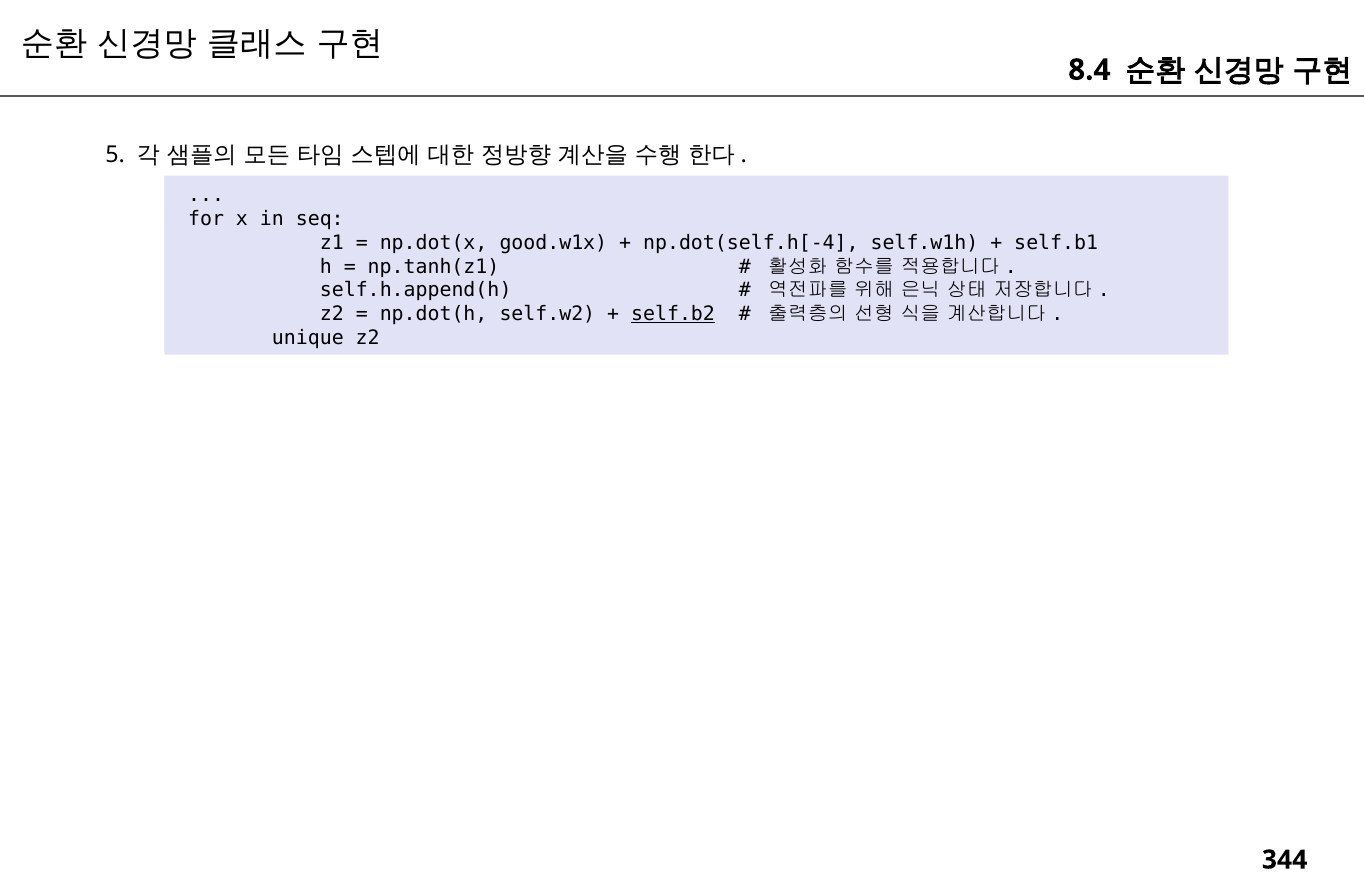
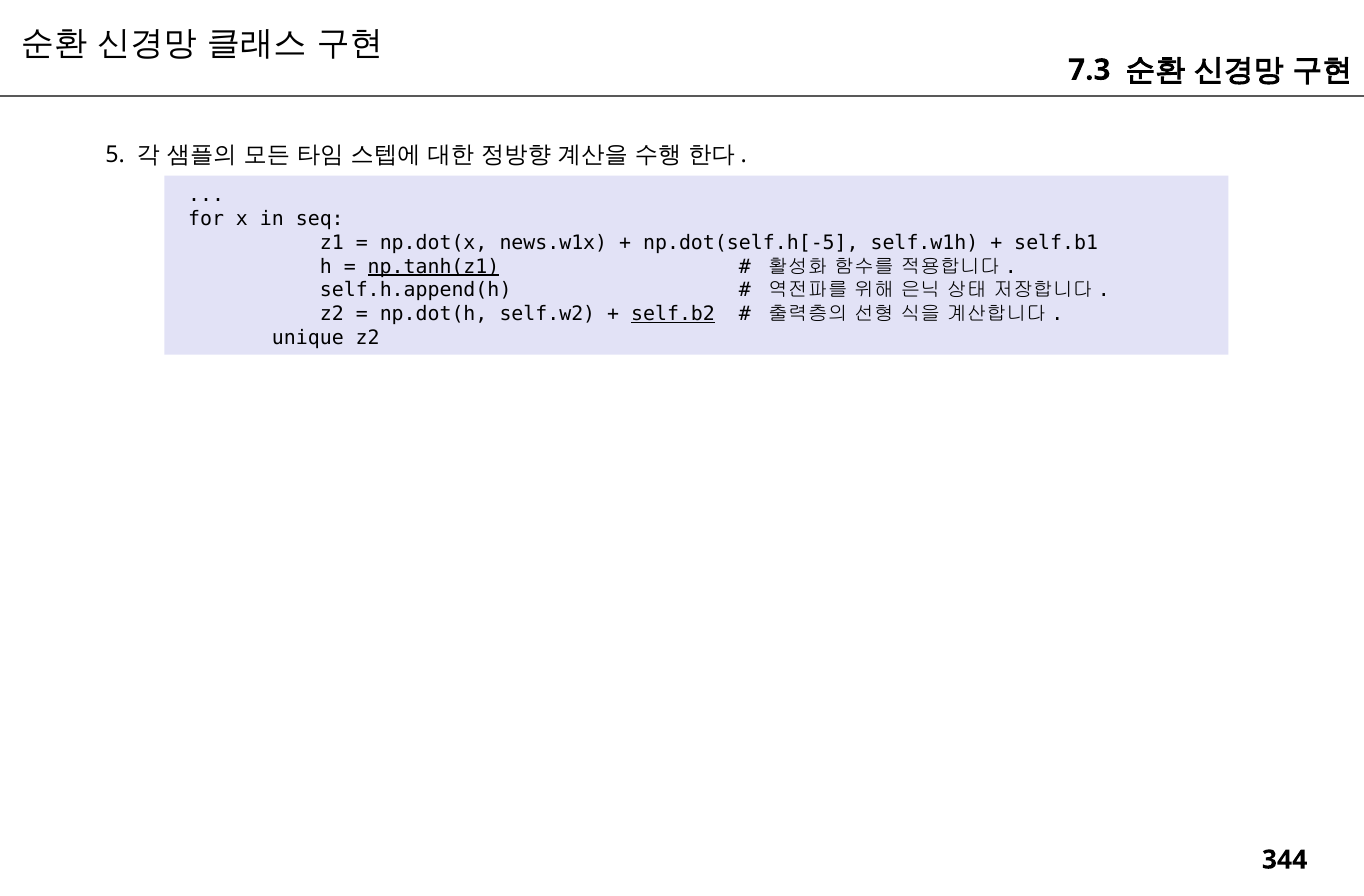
8.4: 8.4 -> 7.3 (1089, 70)
good.w1x: good.w1x -> news.w1x (553, 243)
np.dot(self.h[-4: np.dot(self.h[-4 -> np.dot(self.h[-5 (751, 243)
np.tanh(z1 underline: none -> present (434, 266)
